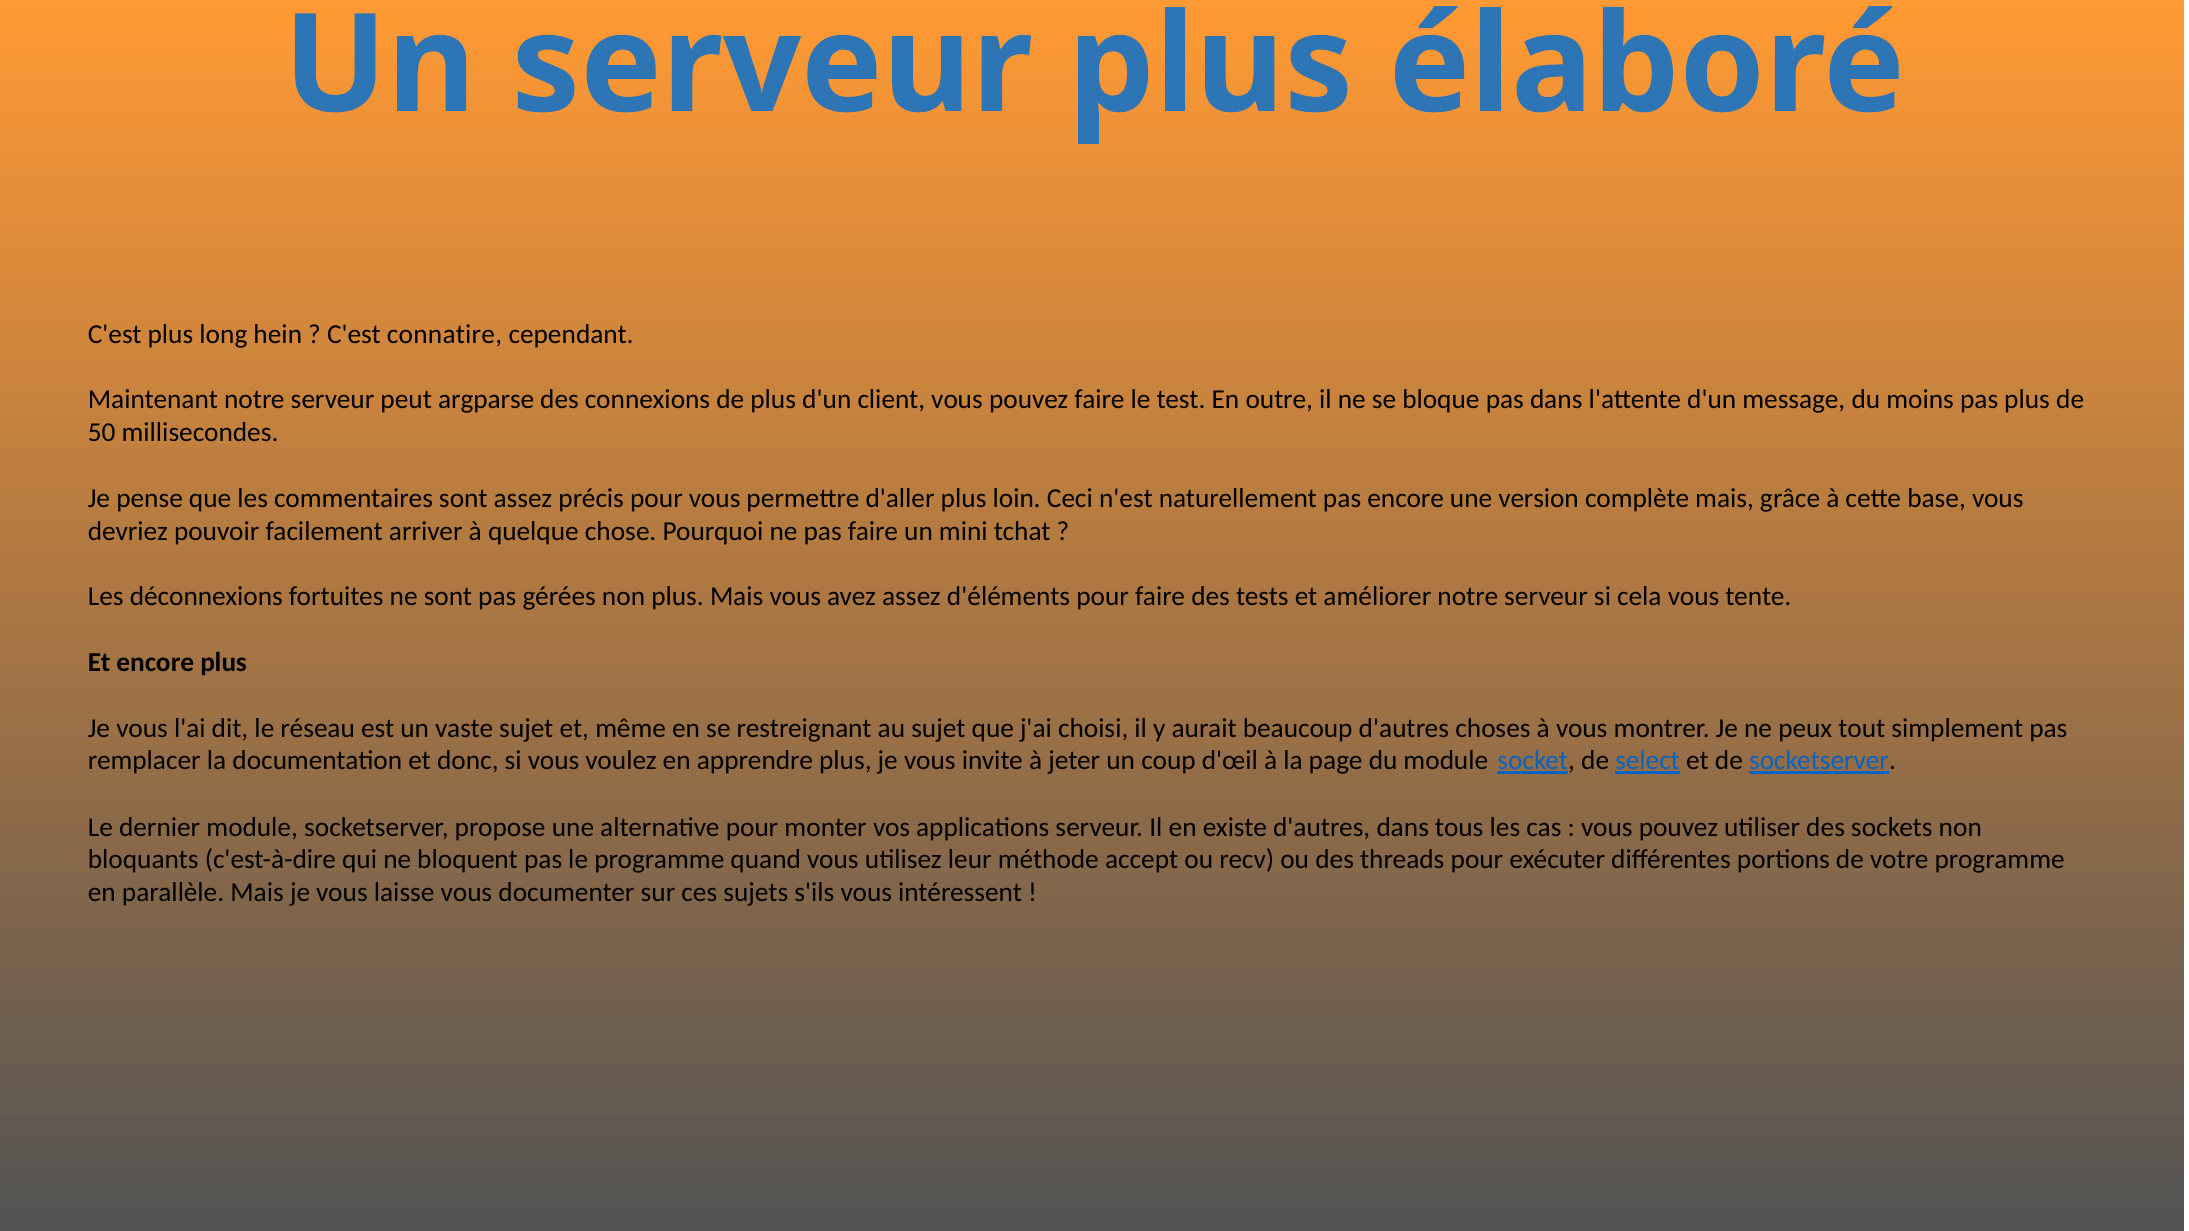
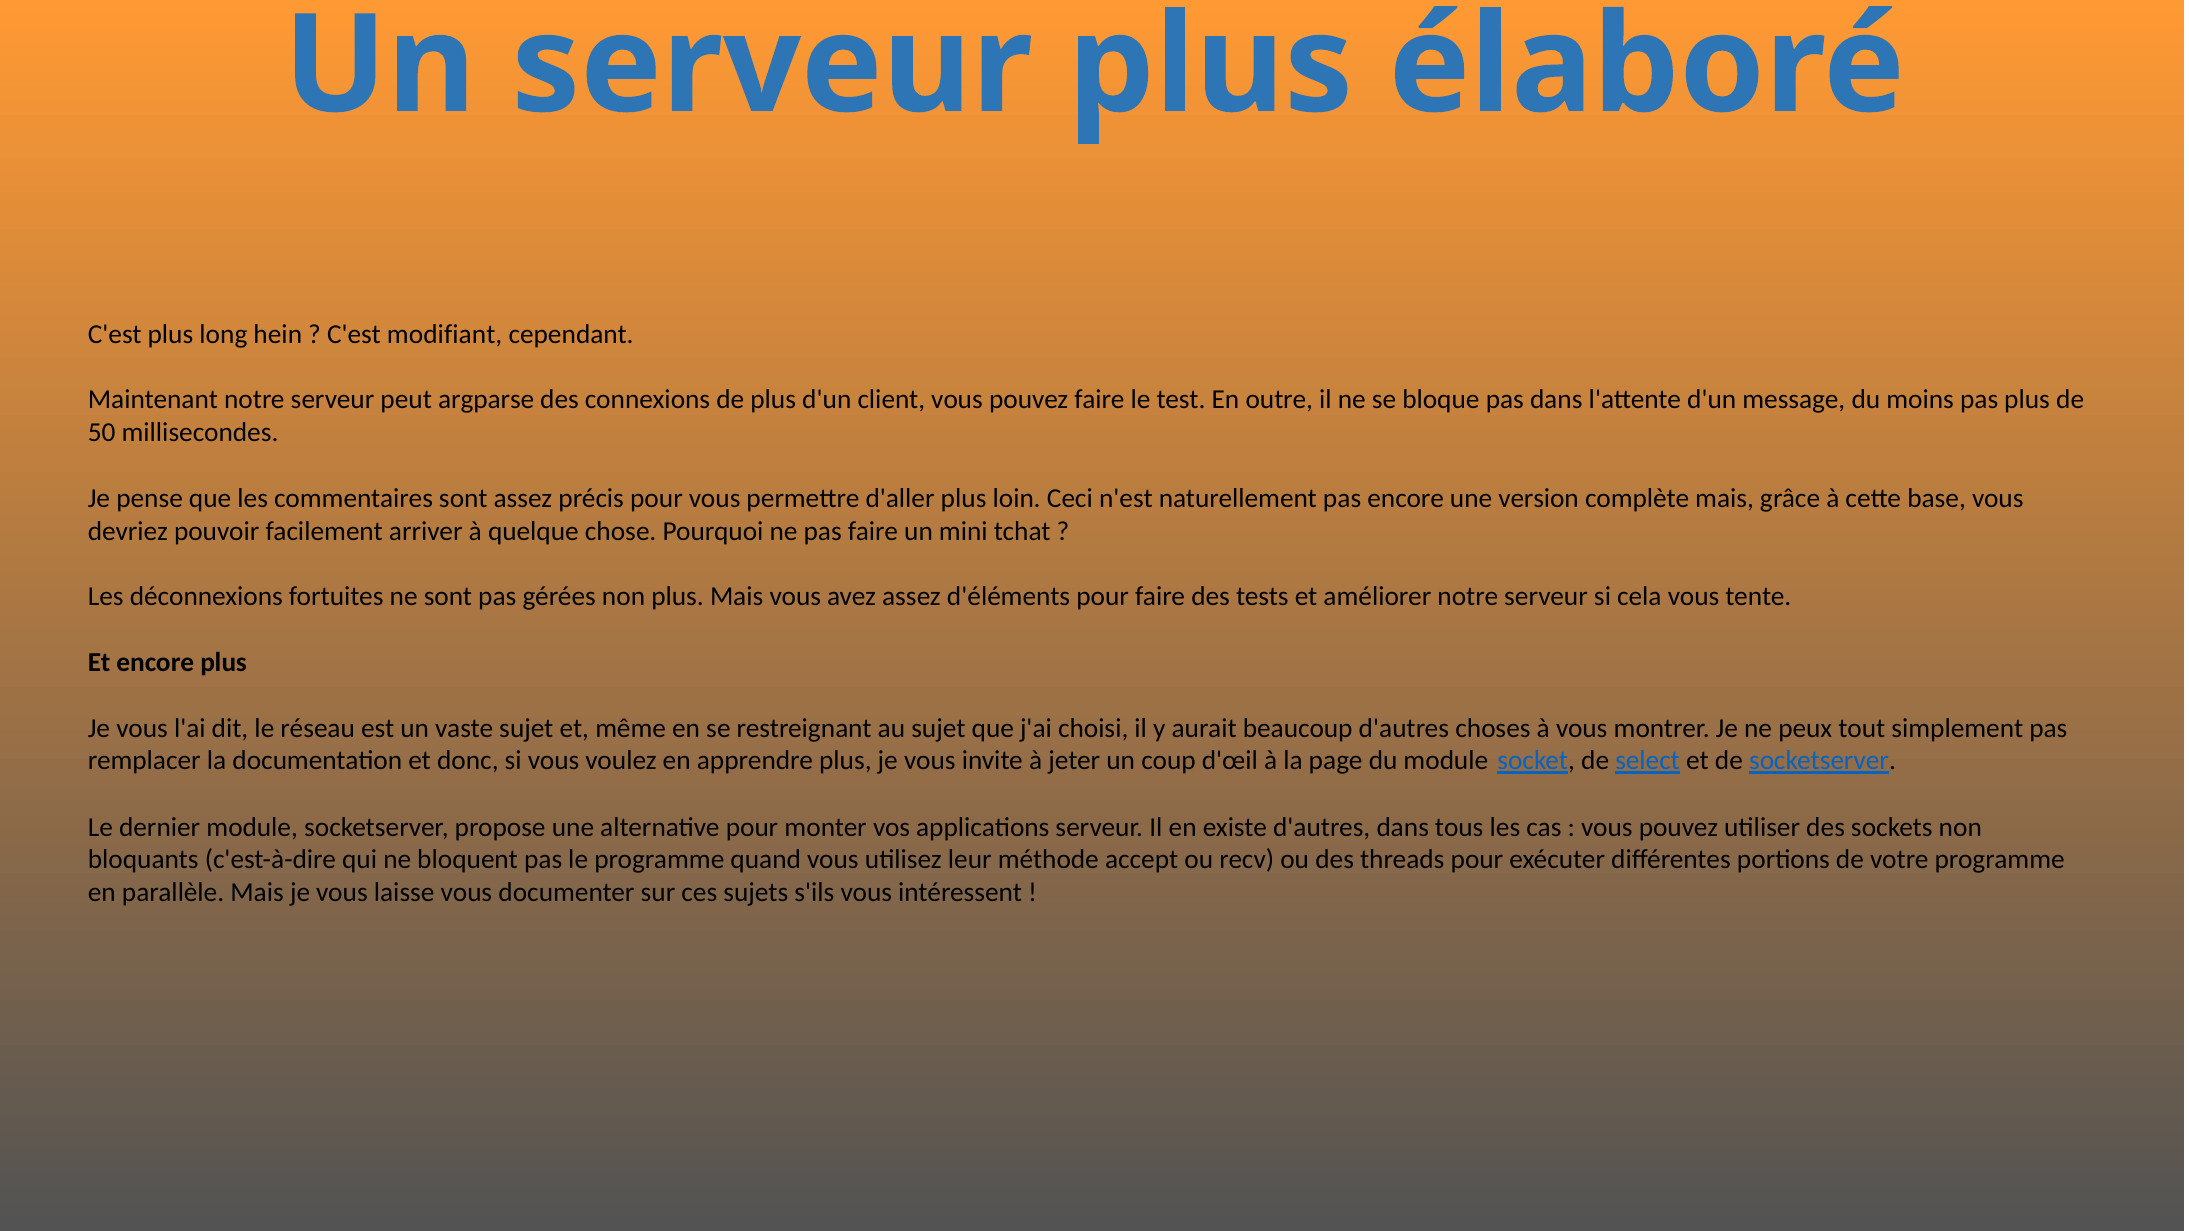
connatire: connatire -> modifiant (445, 334)
